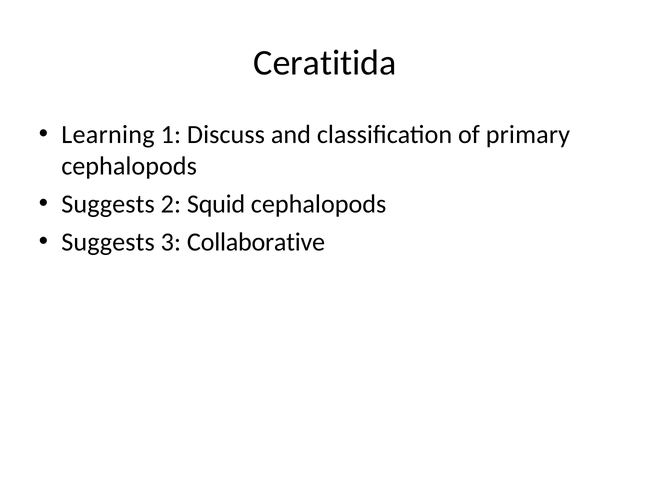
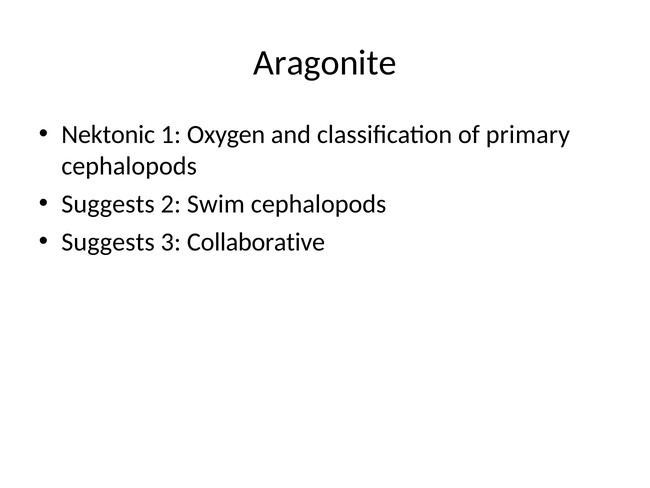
Ceratitida: Ceratitida -> Aragonite (325, 63)
Learning: Learning -> Nektonic (108, 134)
Discuss: Discuss -> Oxygen (226, 134)
Squid: Squid -> Swim (216, 204)
